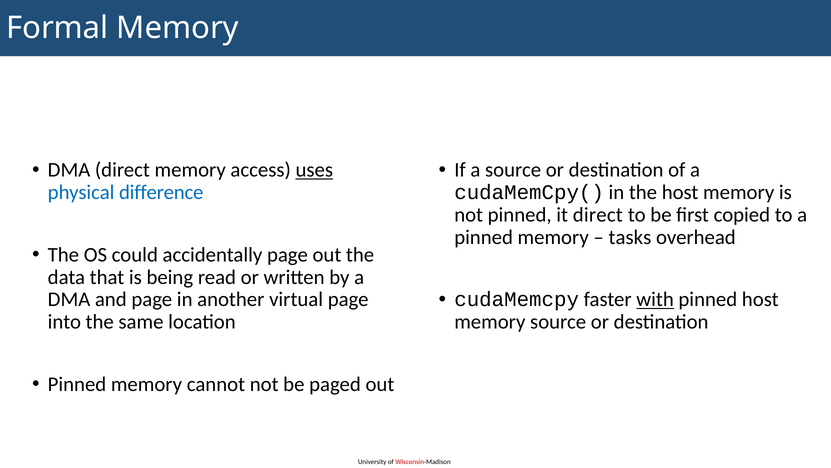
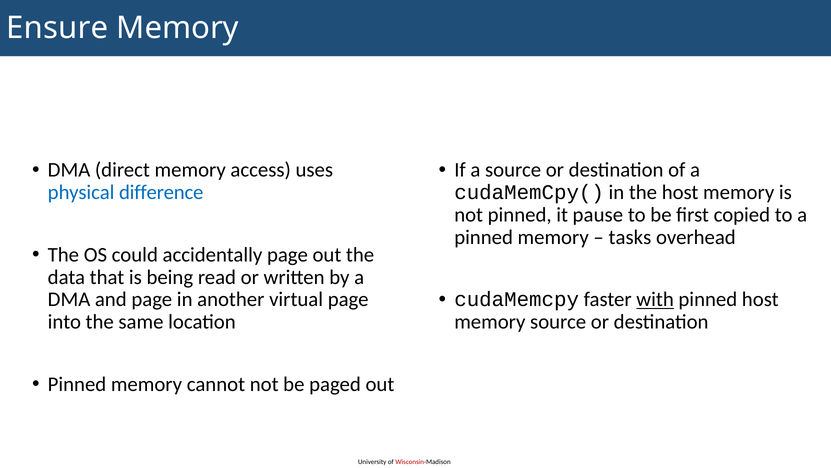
Formal: Formal -> Ensure (57, 28)
uses underline: present -> none (314, 170)
it direct: direct -> pause (598, 215)
